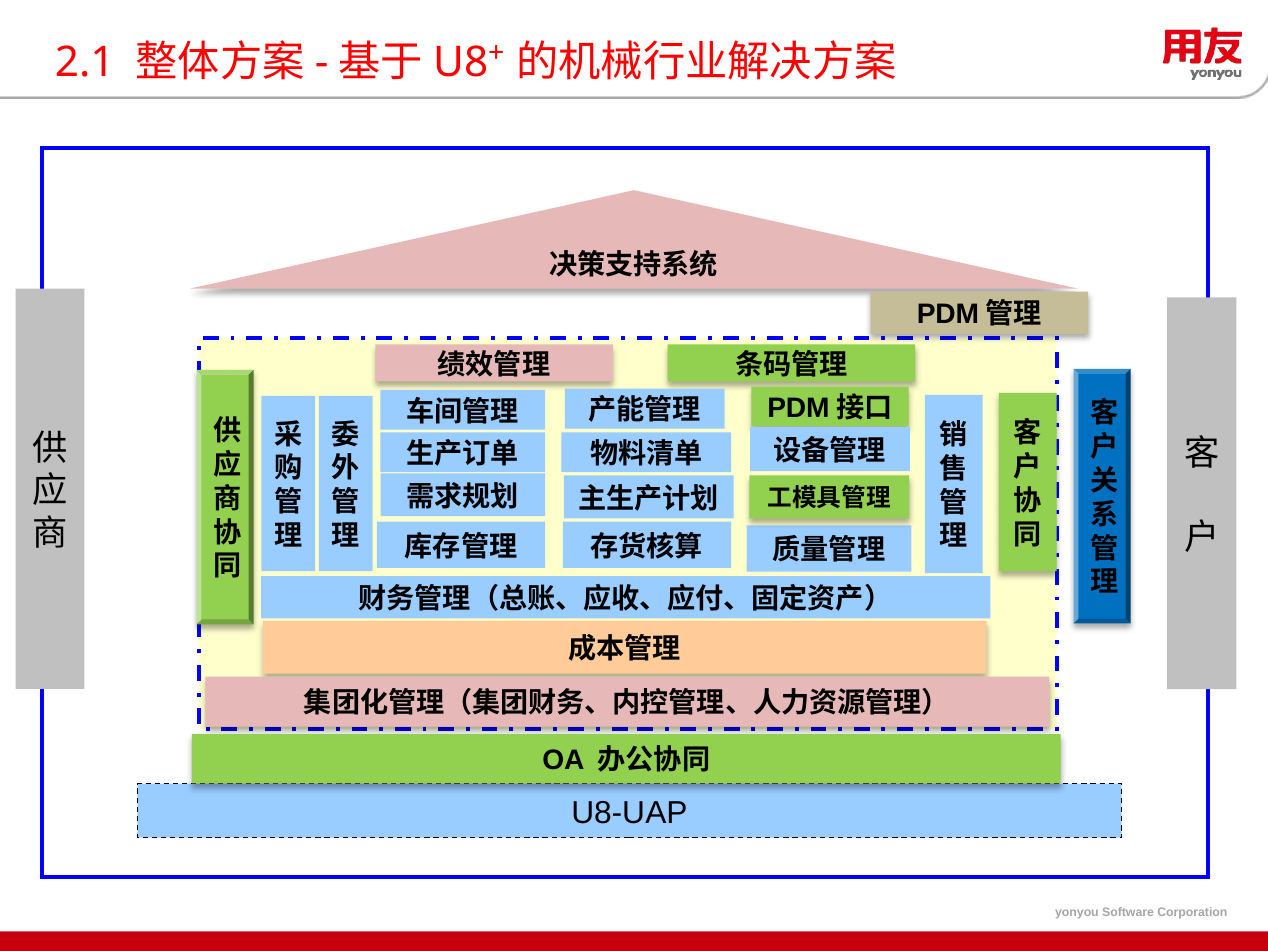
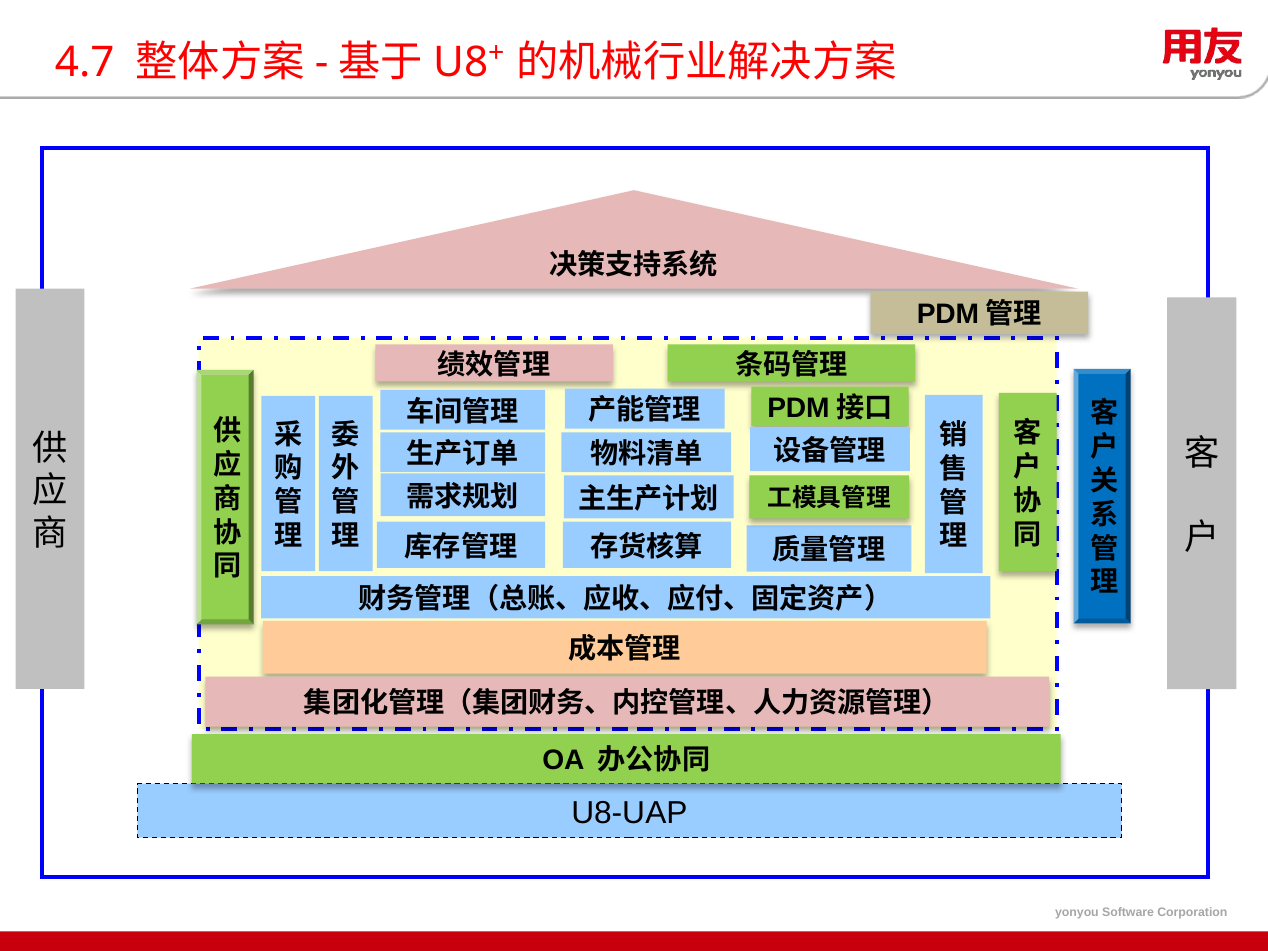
2.1: 2.1 -> 4.7 (85, 63)
